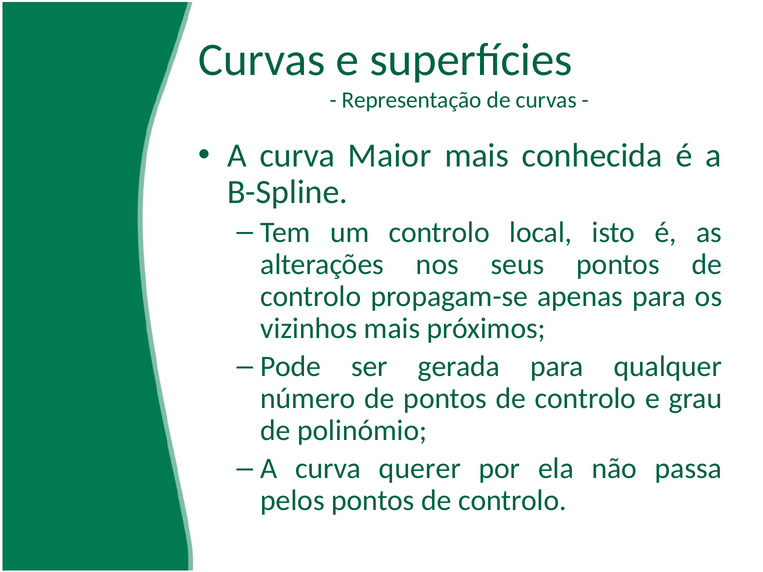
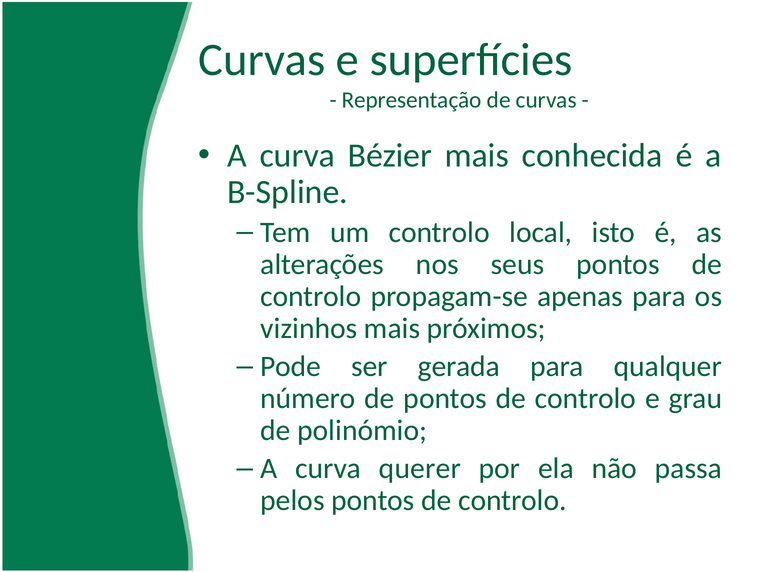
Maior: Maior -> Bézier (390, 155)
